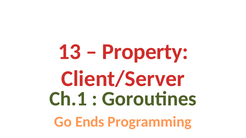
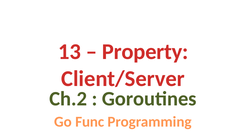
Ch.1: Ch.1 -> Ch.2 (68, 99)
Ends: Ends -> Func (90, 122)
